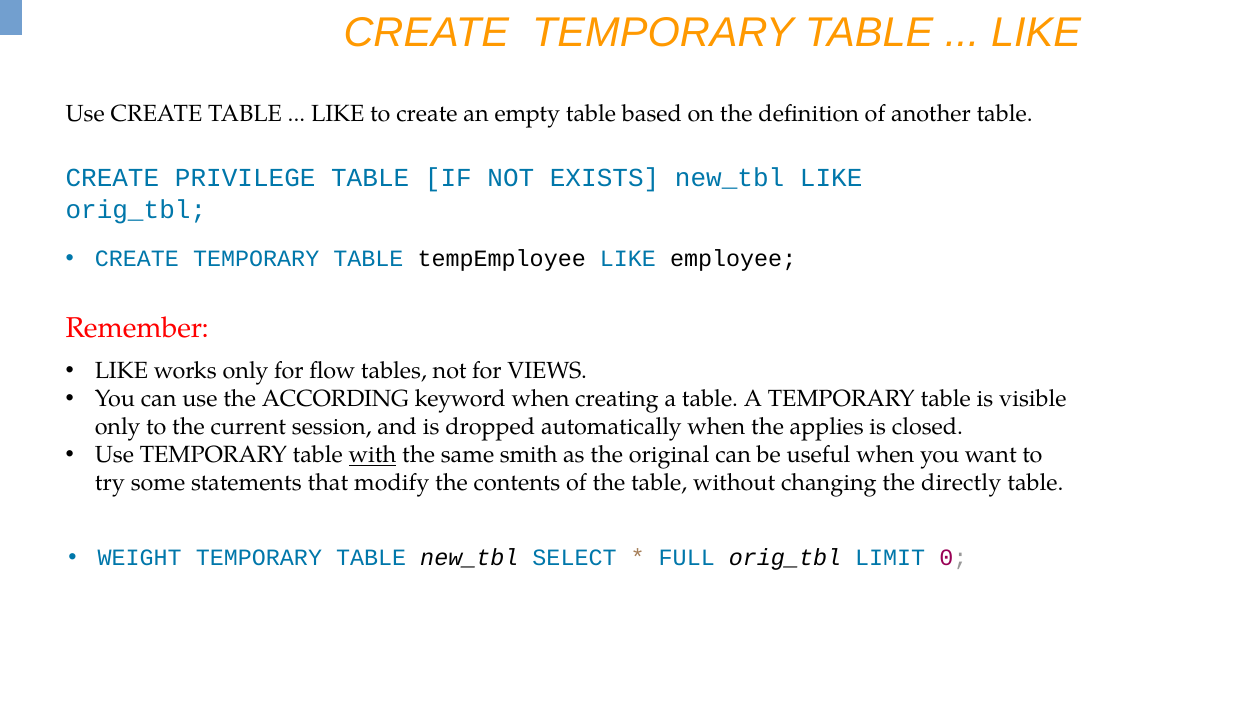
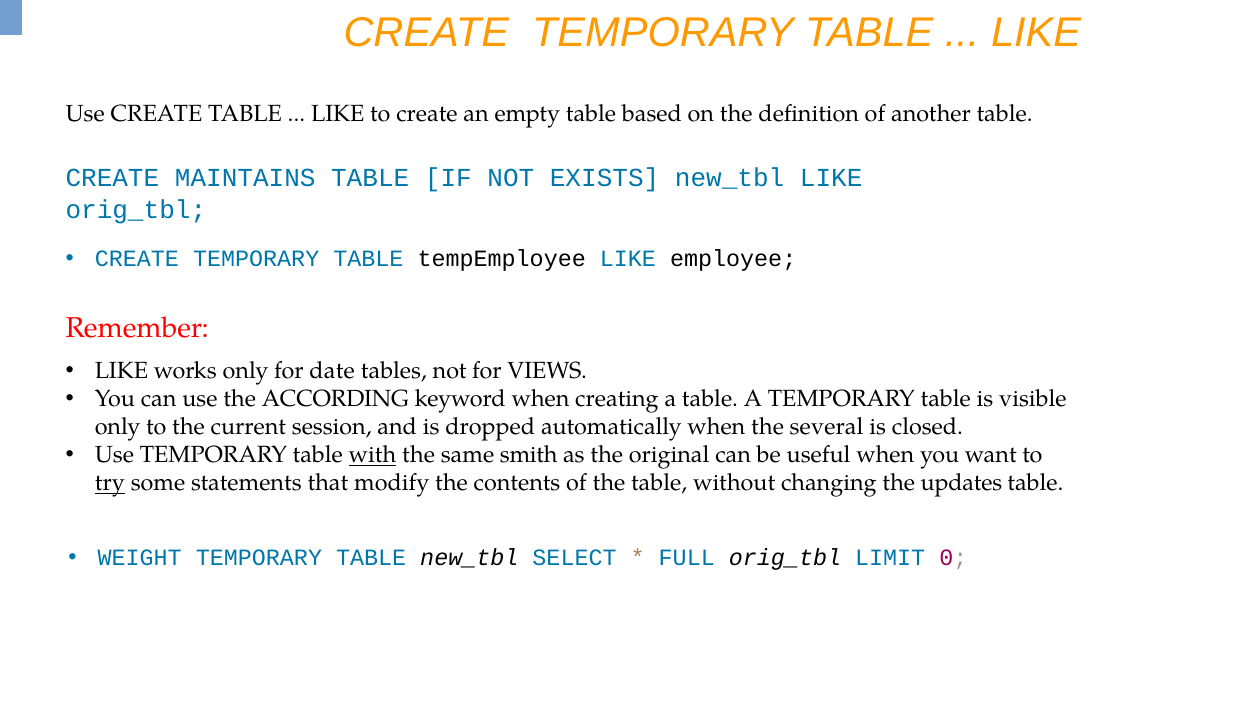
PRIVILEGE: PRIVILEGE -> MAINTAINS (245, 178)
flow: flow -> date (332, 371)
applies: applies -> several (827, 427)
try underline: none -> present (110, 484)
directly: directly -> updates (961, 484)
